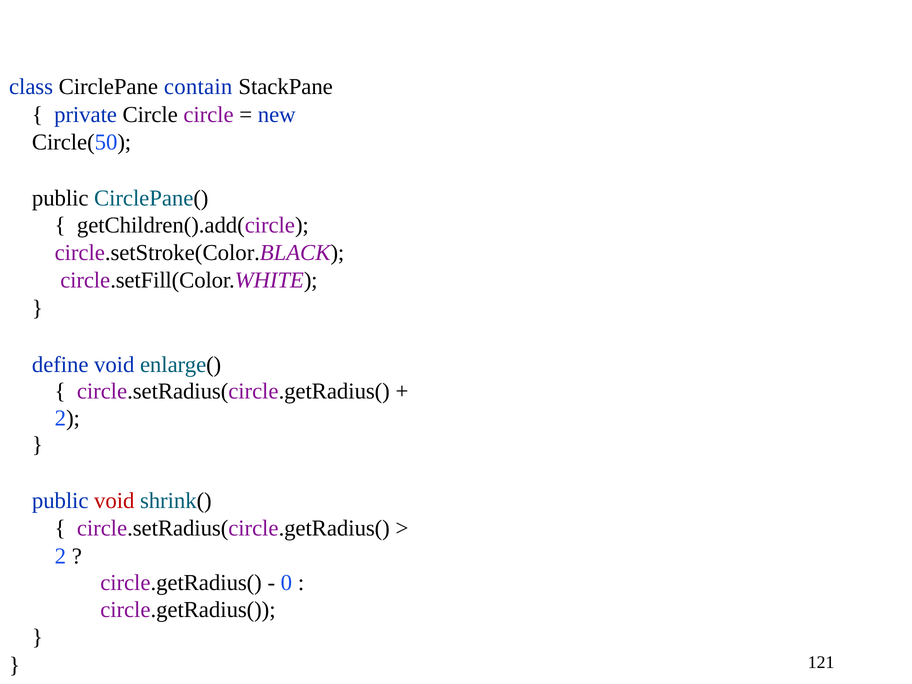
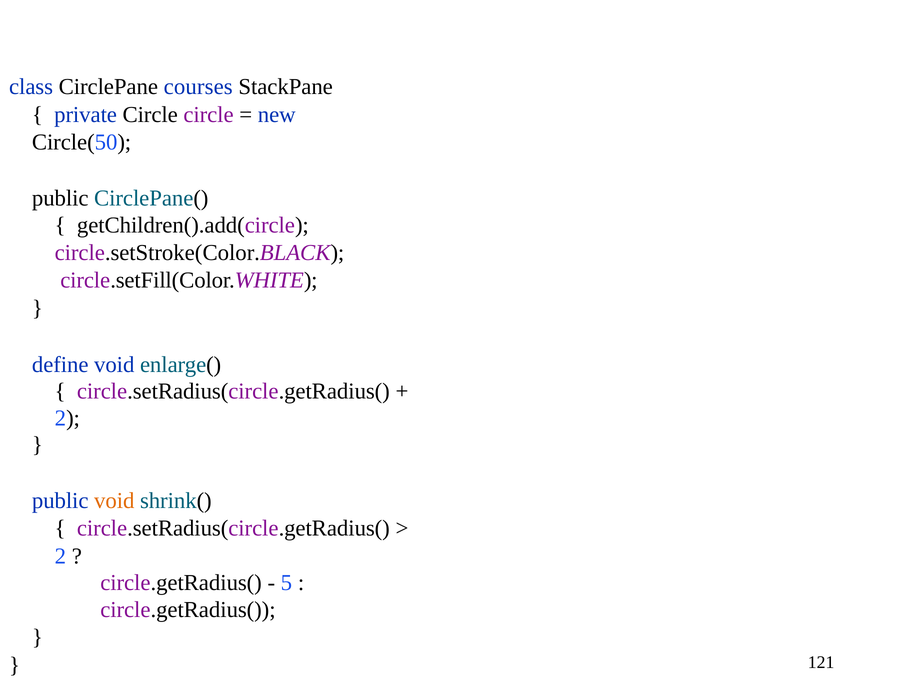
contain: contain -> courses (198, 87)
void colour: red -> orange (114, 501)
0: 0 -> 5 (286, 583)
